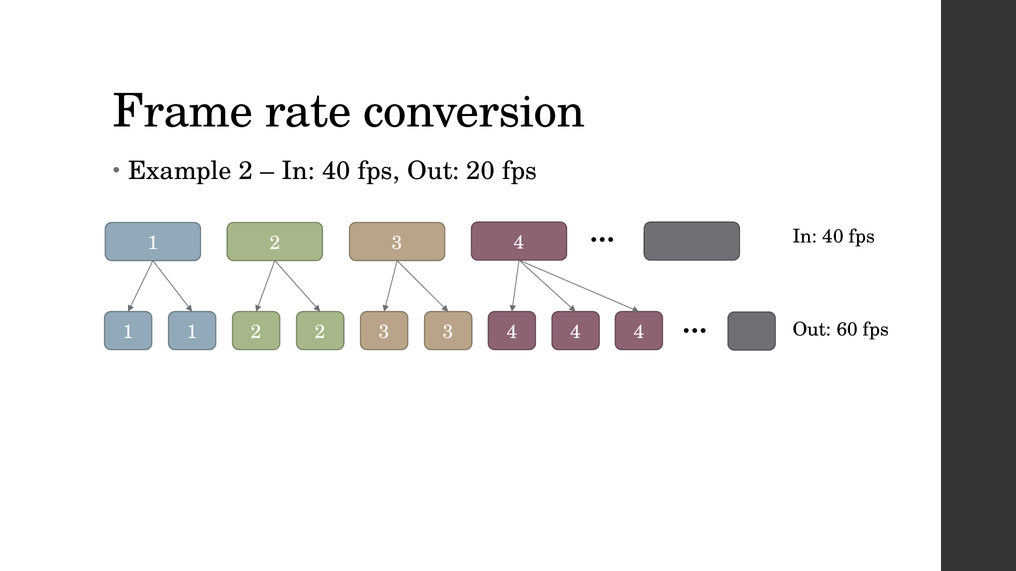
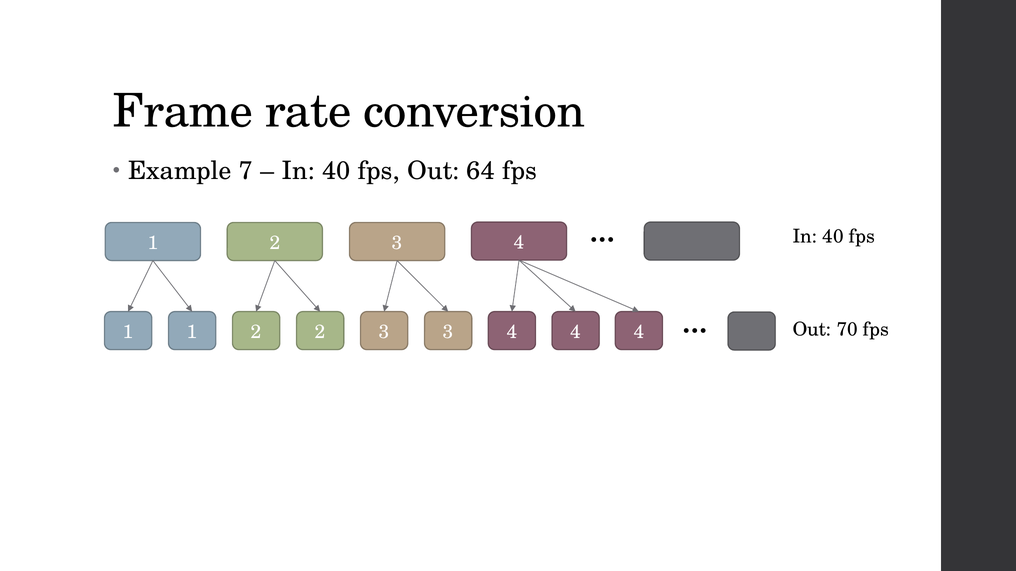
Example 2: 2 -> 7 (246, 171)
20: 20 -> 64 (481, 171)
60: 60 -> 70 (847, 330)
